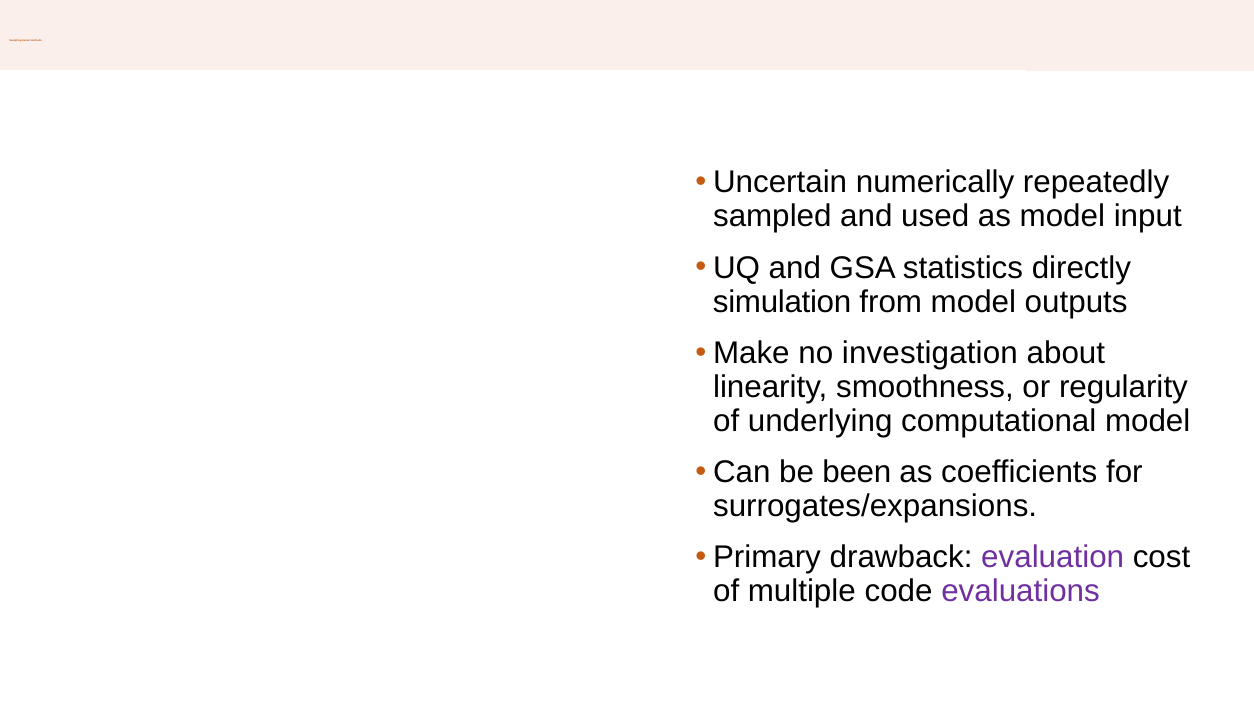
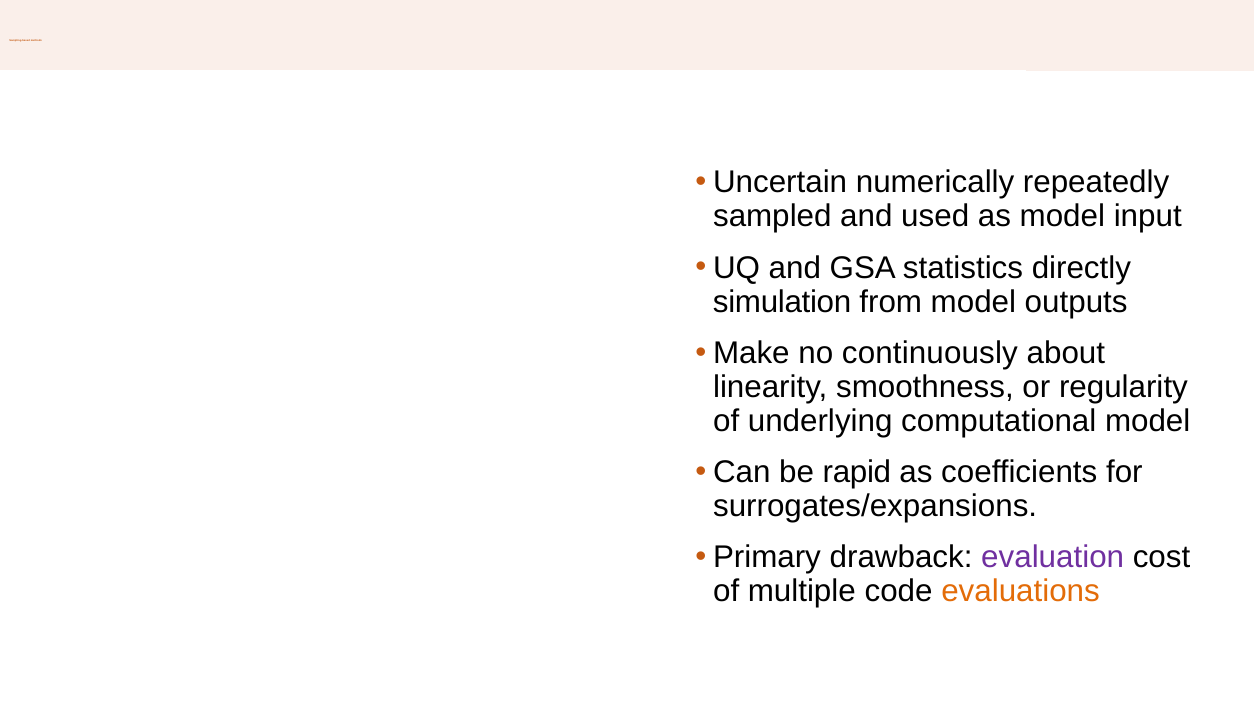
investigation: investigation -> continuously (930, 353)
been: been -> rapid (857, 472)
evaluations colour: purple -> orange (1021, 592)
